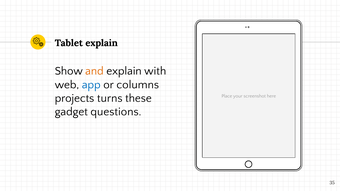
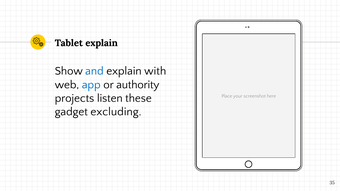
and colour: orange -> blue (94, 71)
columns: columns -> authority (138, 85)
turns: turns -> listen (110, 98)
questions: questions -> excluding (116, 112)
